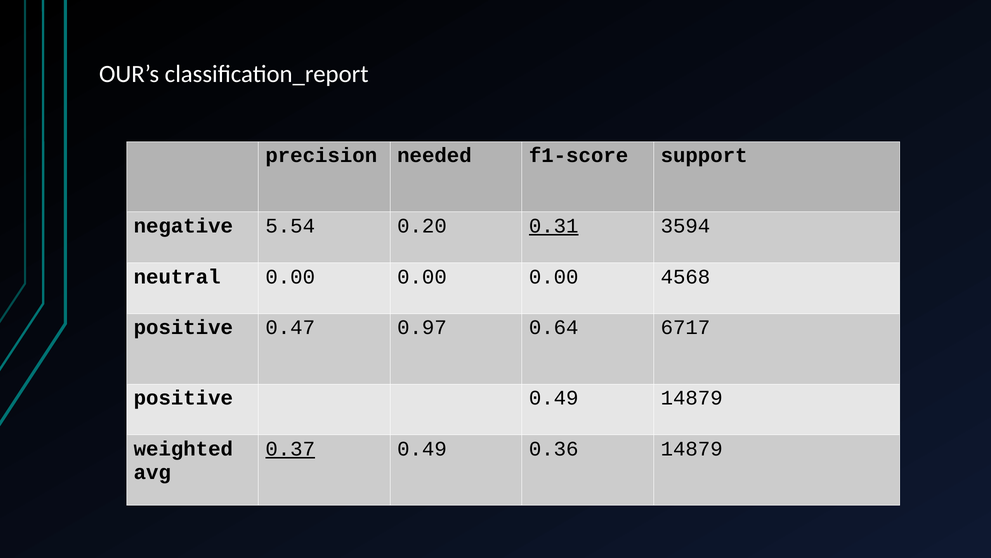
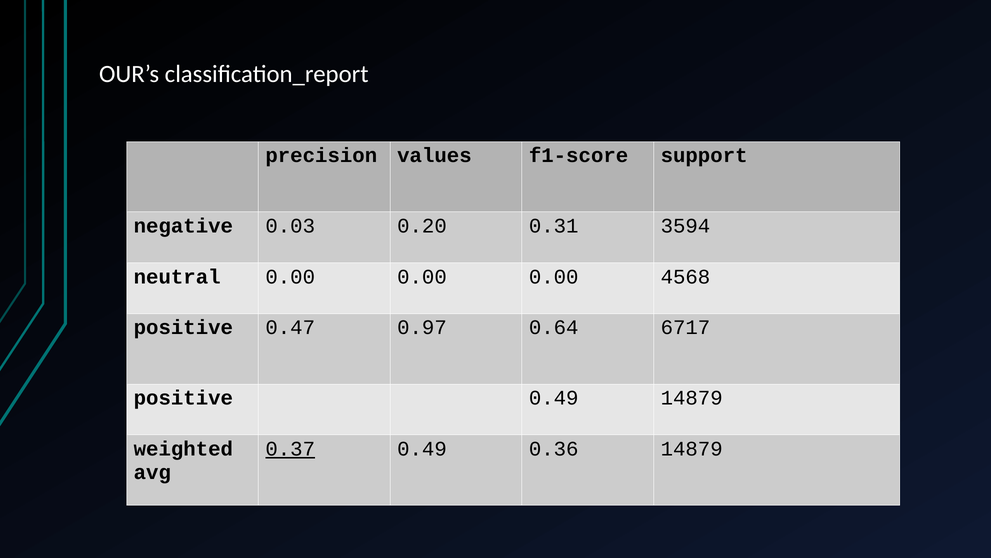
needed: needed -> values (434, 155)
5.54: 5.54 -> 0.03 (290, 226)
0.31 underline: present -> none (554, 226)
